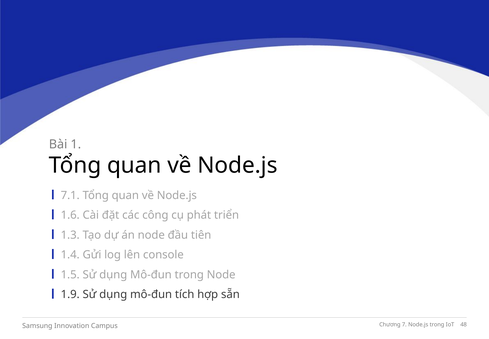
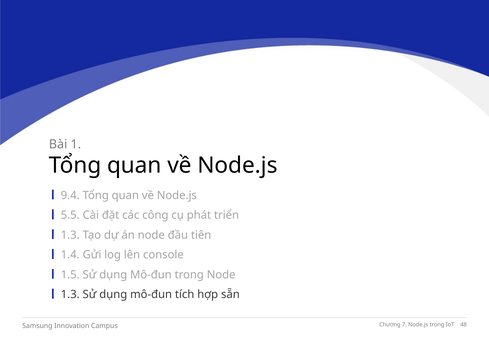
7.1: 7.1 -> 9.4 (70, 195)
1.6: 1.6 -> 5.5 (70, 215)
1.9: 1.9 -> 1.3 (70, 294)
